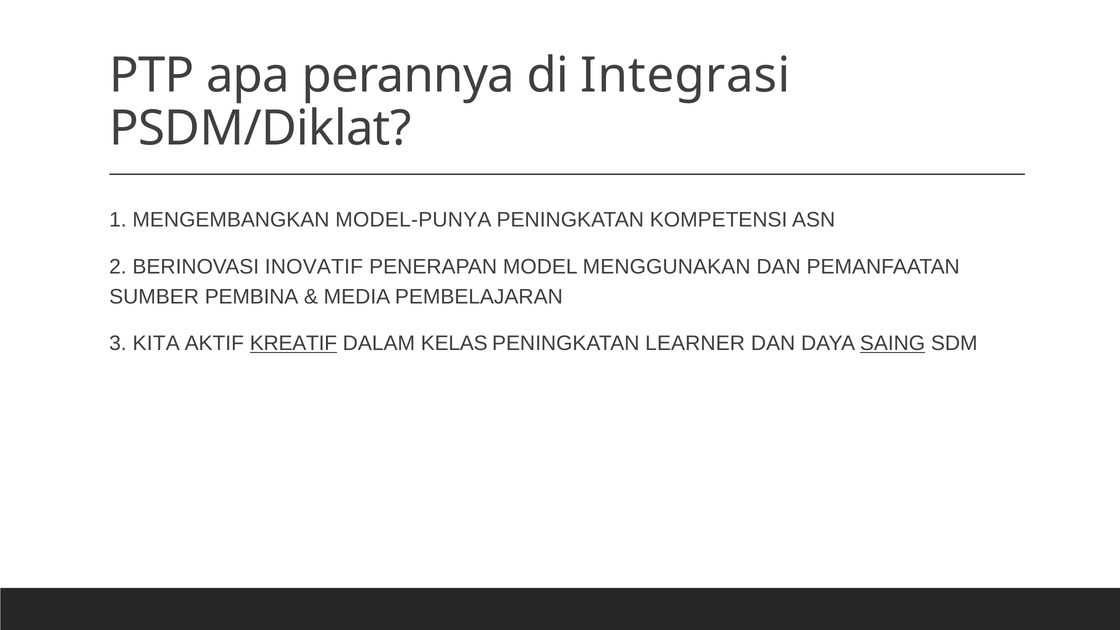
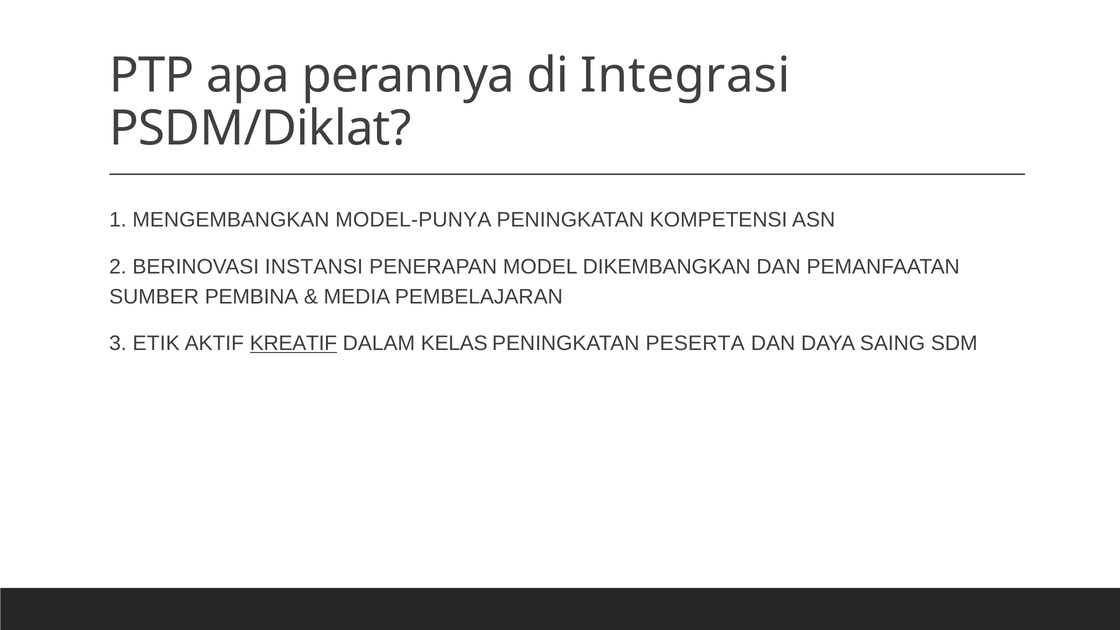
INOVATIF: INOVATIF -> INSTANSI (314, 267)
MENGGUNAKAN: MENGGUNAKAN -> DIKEMBANGKAN (667, 267)
KITA: KITA -> ETIK (156, 343)
LEARNER: LEARNER -> PESERTA (695, 343)
SAING underline: present -> none (893, 343)
